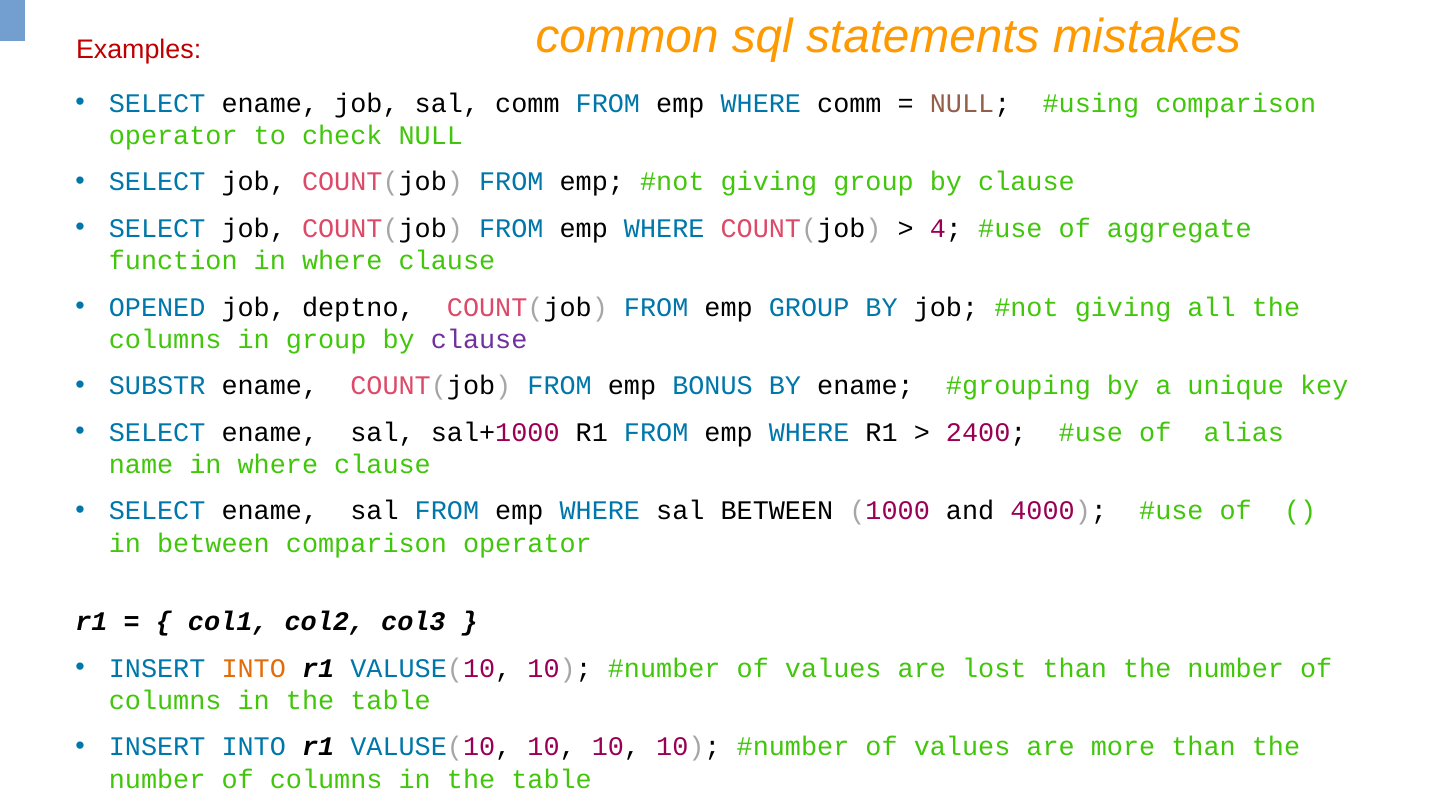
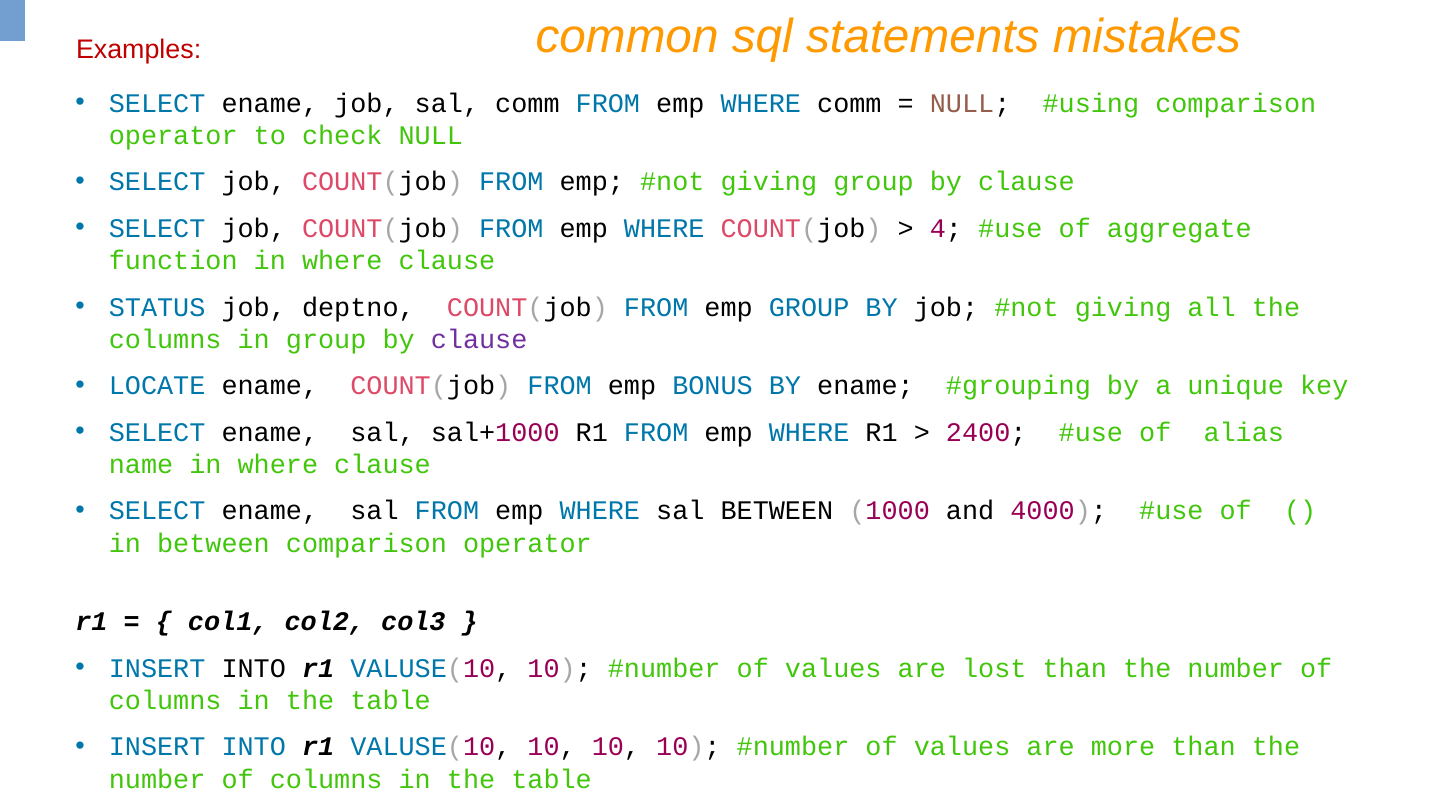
OPENED: OPENED -> STATUS (157, 307)
SUBSTR: SUBSTR -> LOCATE (157, 386)
INTO colour: orange -> black (254, 668)
